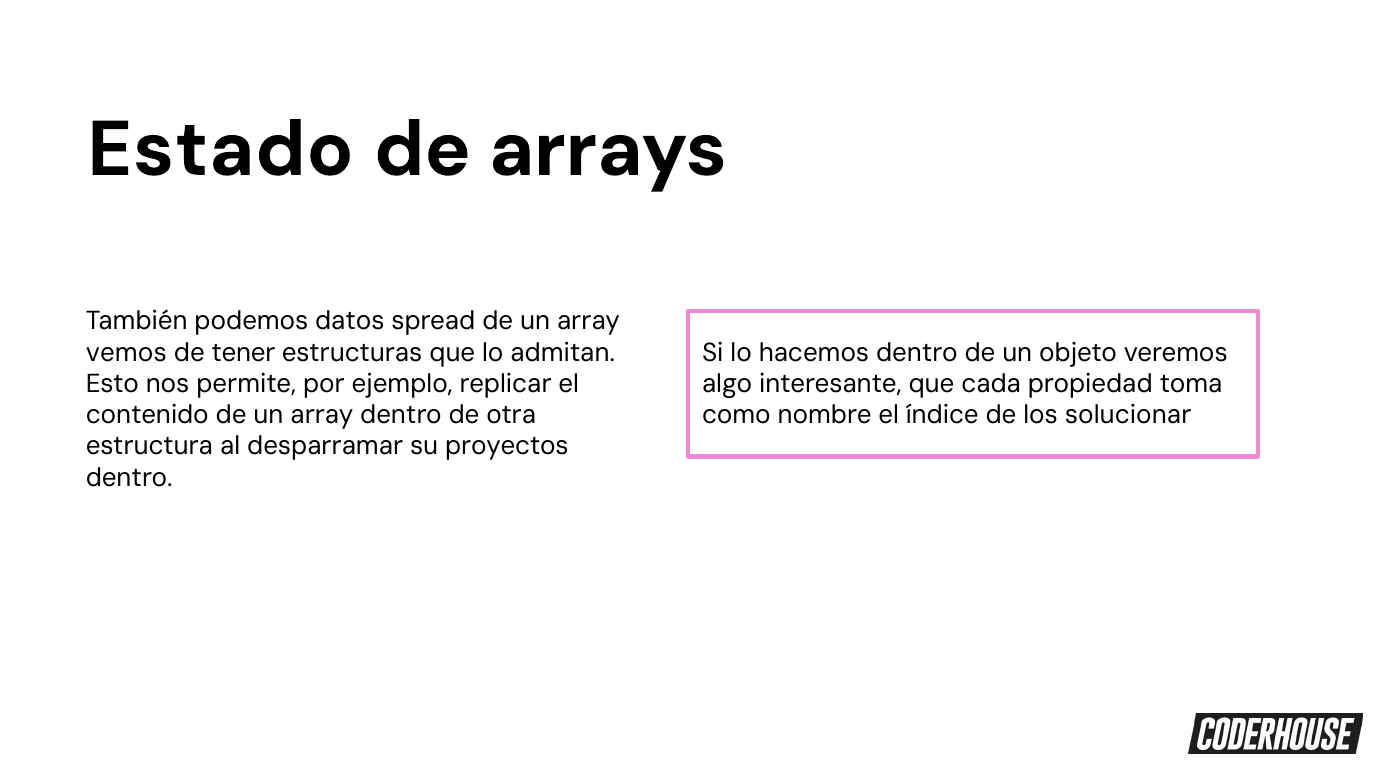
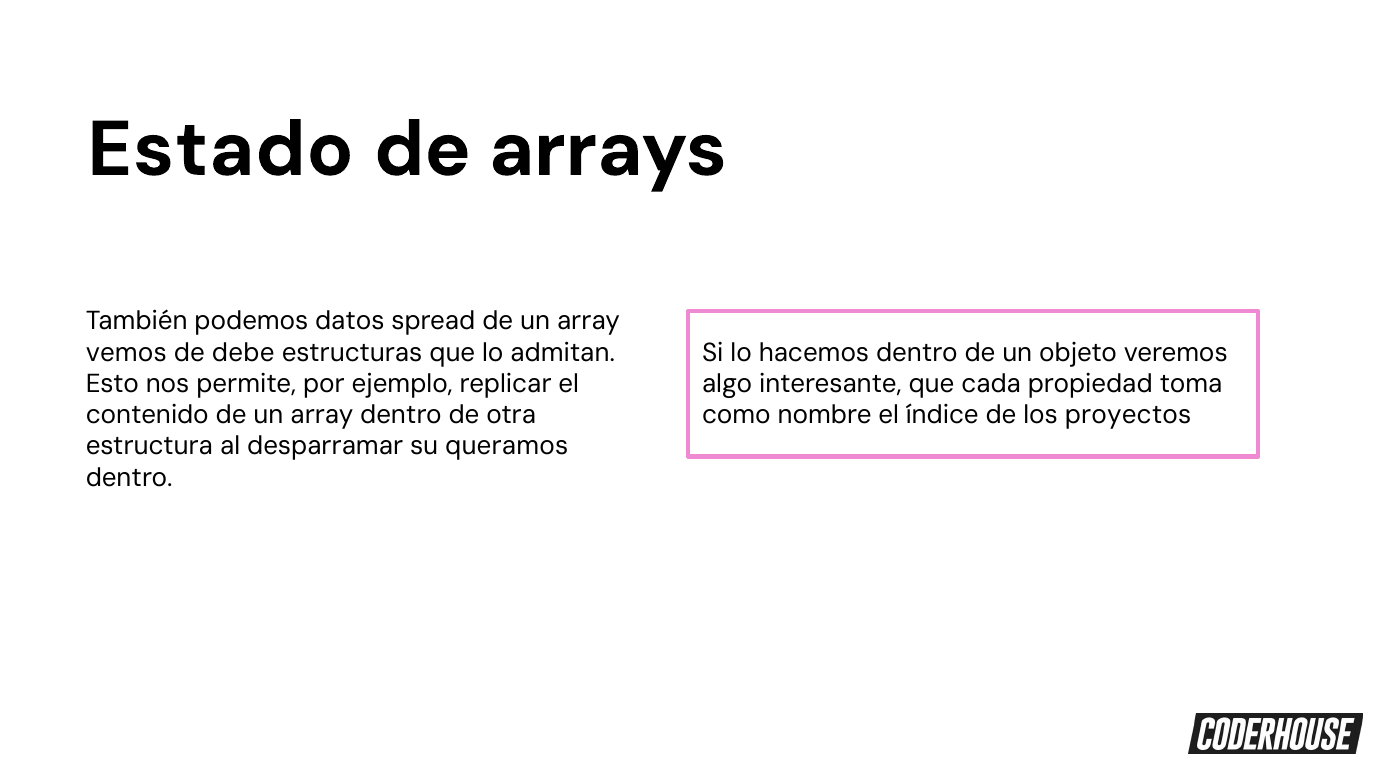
tener: tener -> debe (243, 353)
solucionar: solucionar -> proyectos (1128, 415)
proyectos: proyectos -> queramos (507, 446)
